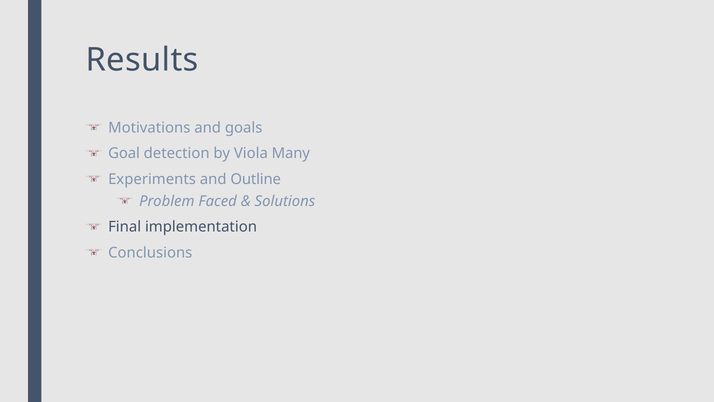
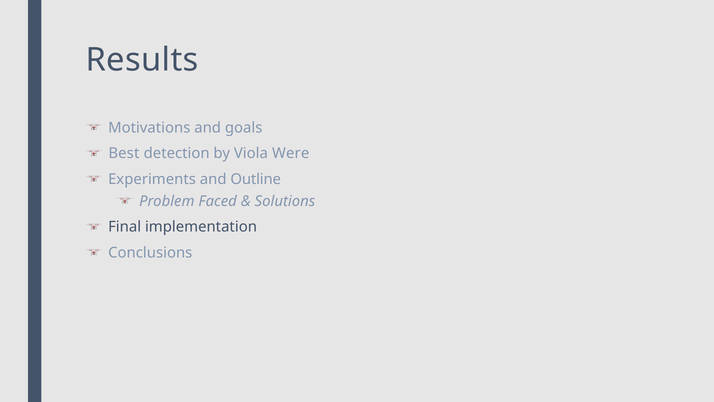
Goal: Goal -> Best (124, 153)
Many: Many -> Were (291, 153)
